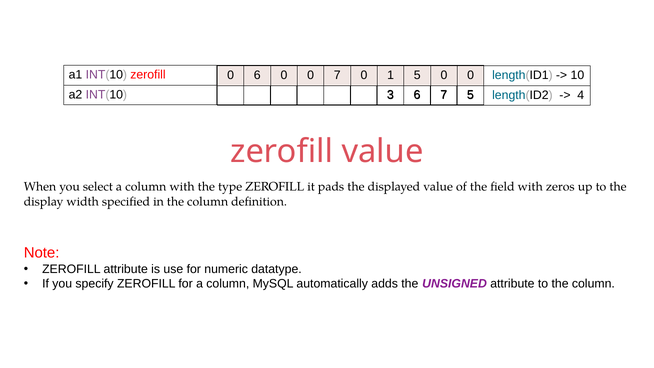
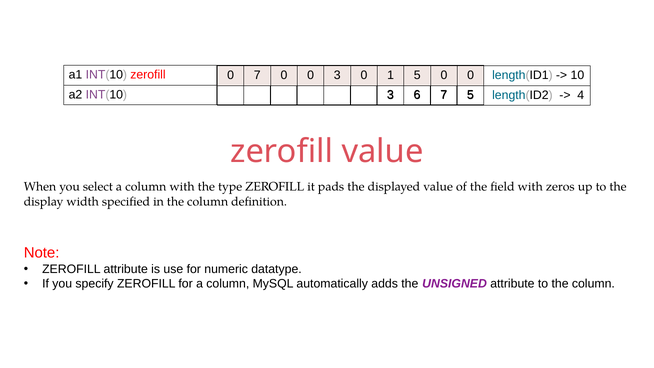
0 6: 6 -> 7 (257, 75)
0 7: 7 -> 3 (337, 75)
